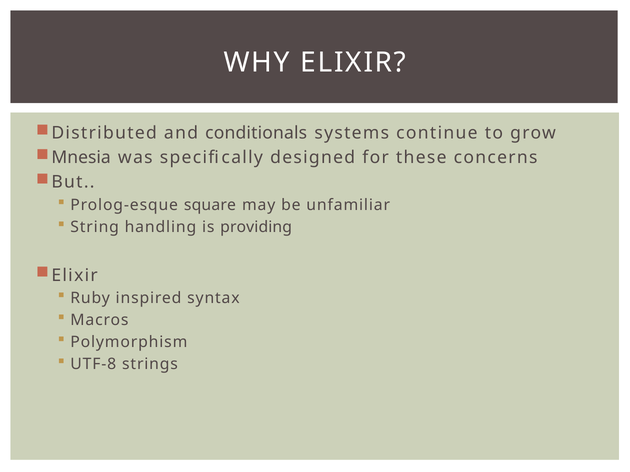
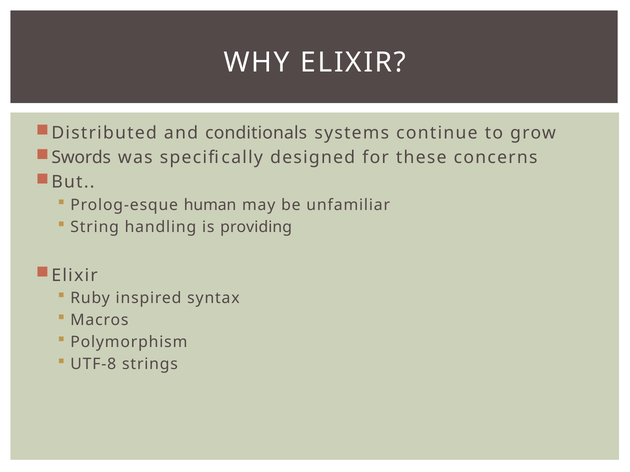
Mnesia: Mnesia -> Swords (81, 158)
square: square -> human (210, 205)
